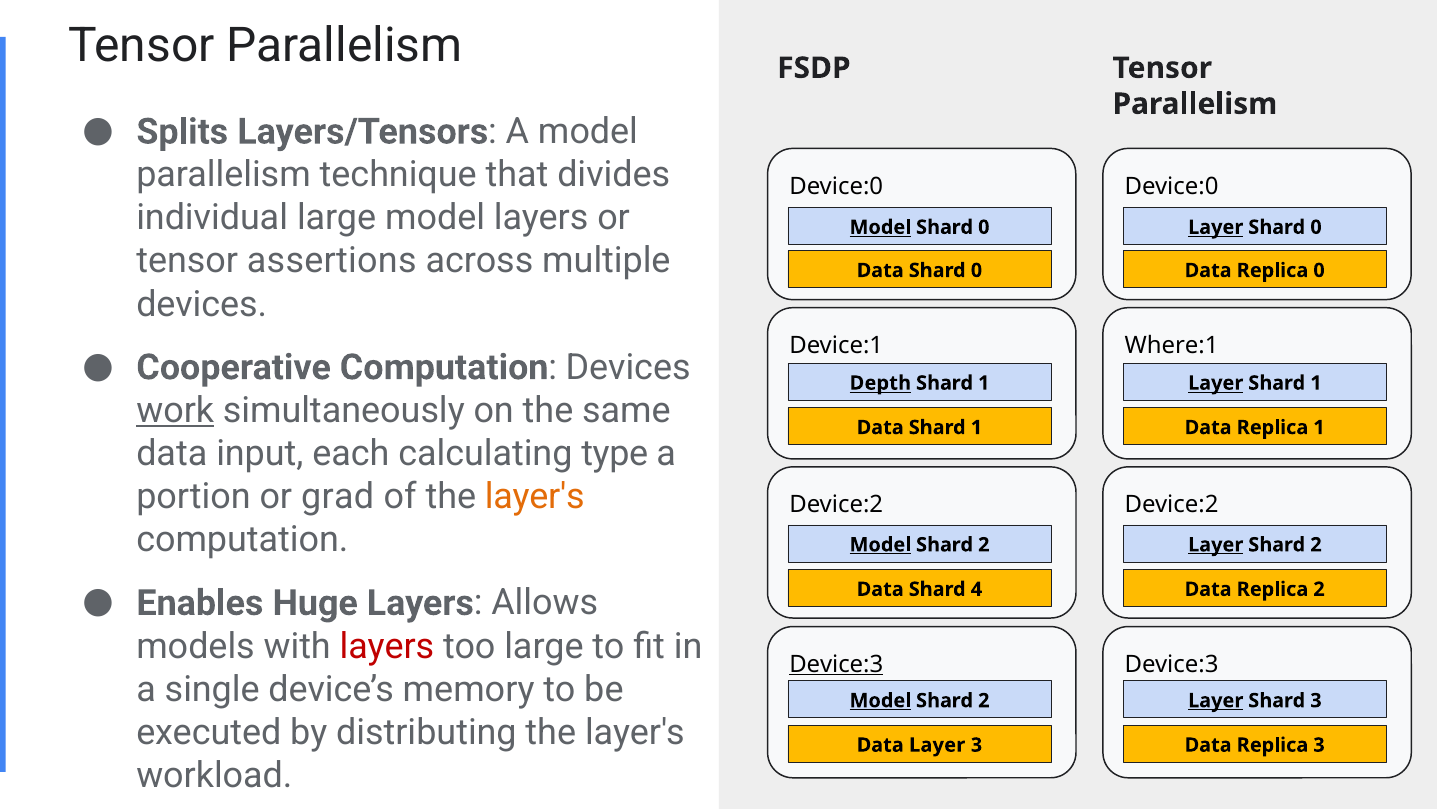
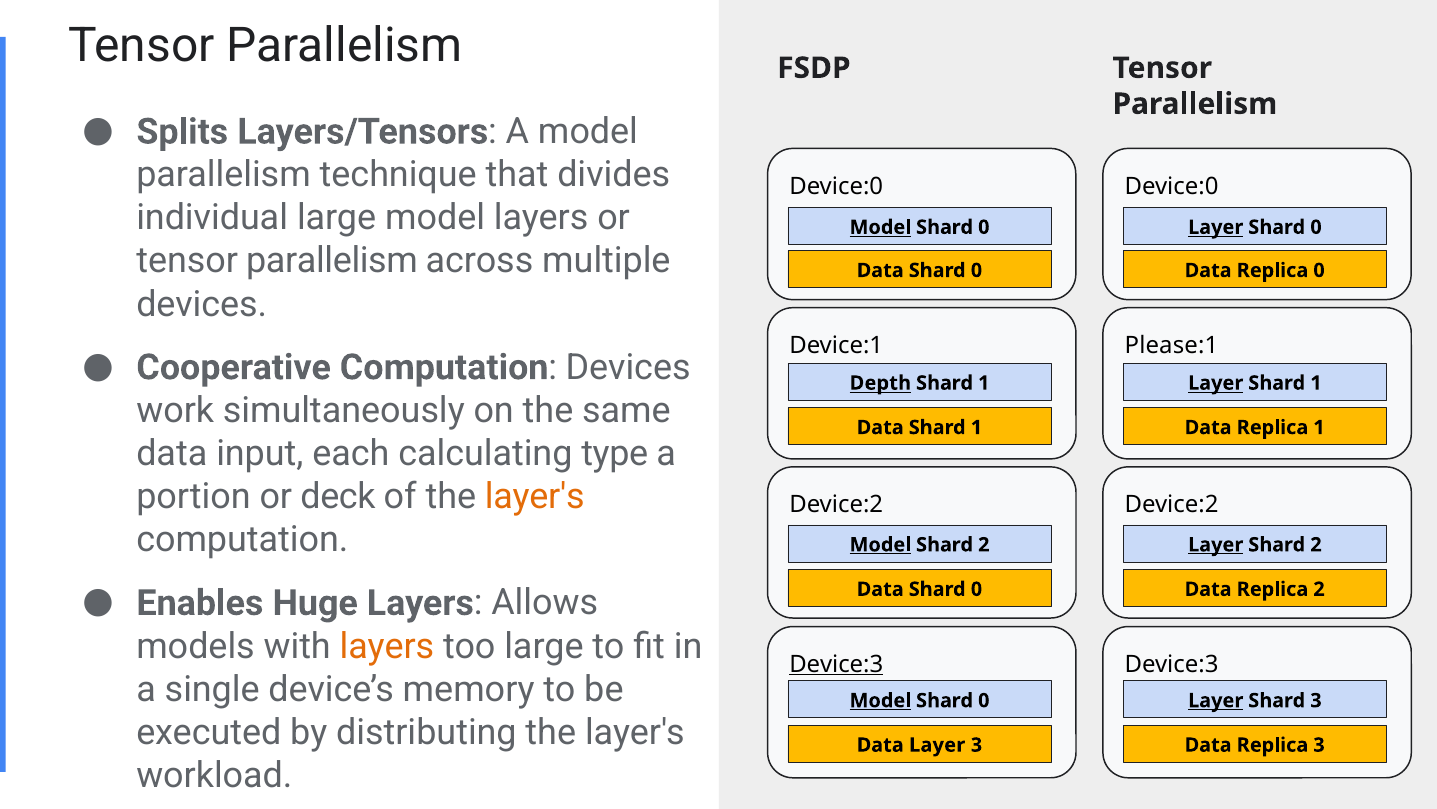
assertions: assertions -> parallelism (332, 261)
Where:1: Where:1 -> Please:1 (1171, 345)
work underline: present -> none (175, 410)
grad: grad -> deck (338, 496)
4: 4 -> 0 (976, 589)
layers colour: red -> orange (387, 646)
2: 2 -> 0 (984, 700)
